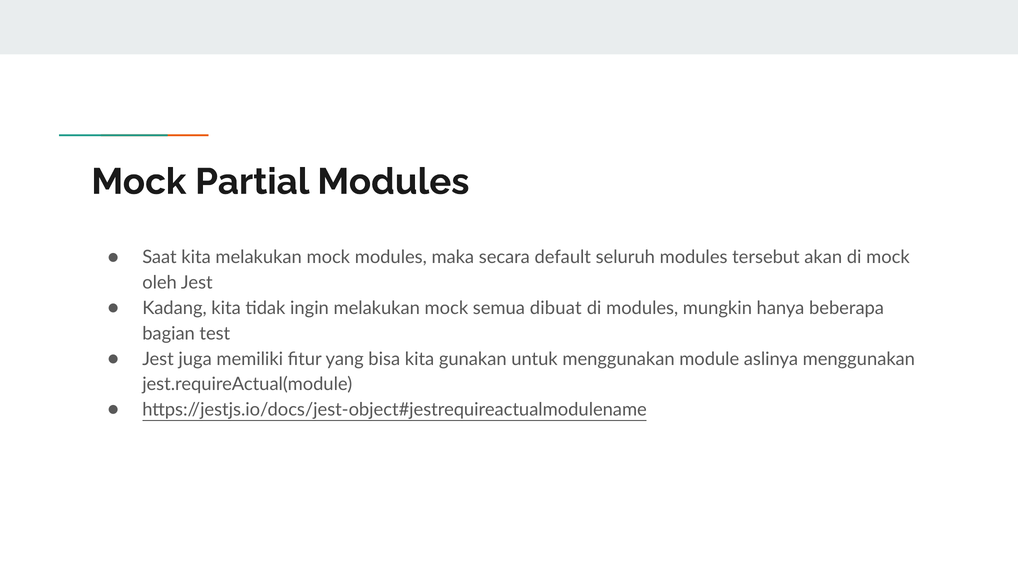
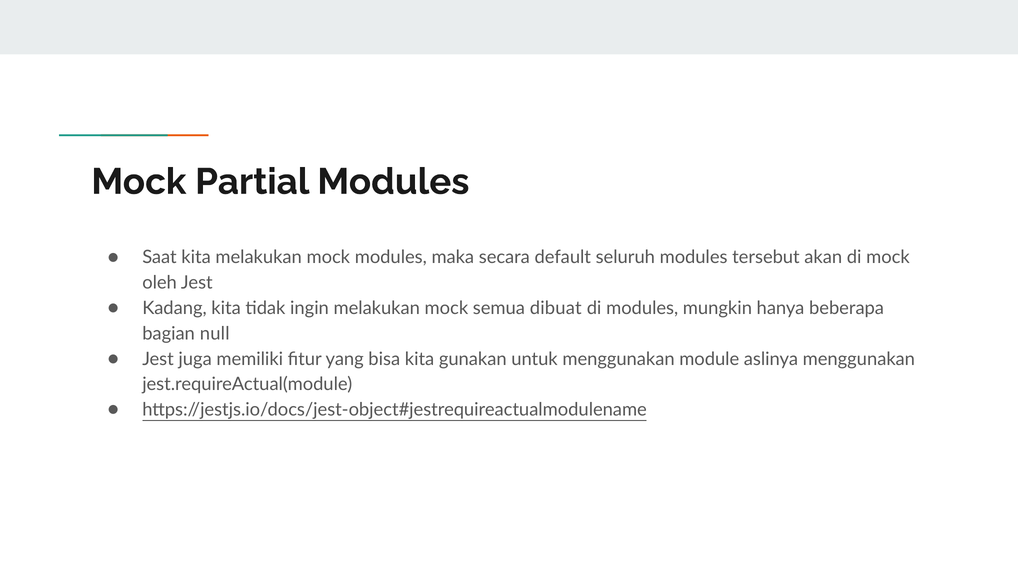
test: test -> null (215, 333)
